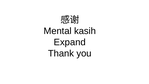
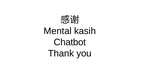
Expand: Expand -> Chatbot (70, 42)
